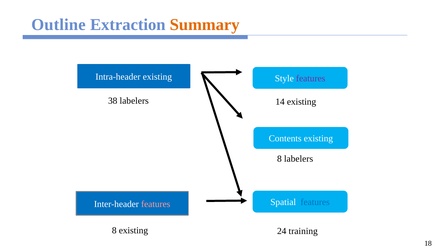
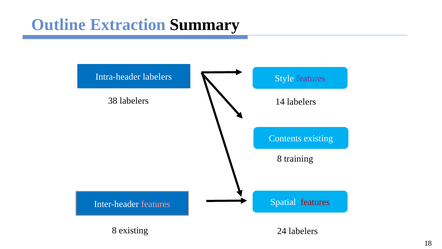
Summary colour: orange -> black (205, 25)
Intra-header existing: existing -> labelers (157, 77)
14 existing: existing -> labelers (302, 102)
8 labelers: labelers -> training (299, 158)
features colour: blue -> red (315, 202)
24 training: training -> labelers (303, 231)
